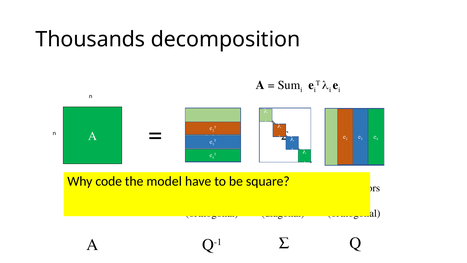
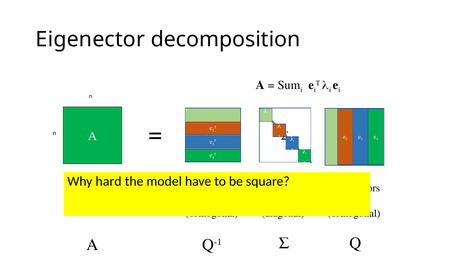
Thousands: Thousands -> Eigenector (90, 39)
code: code -> hard (109, 181)
